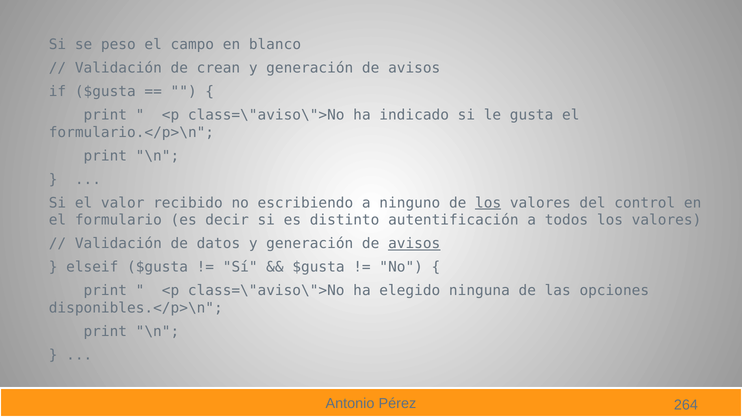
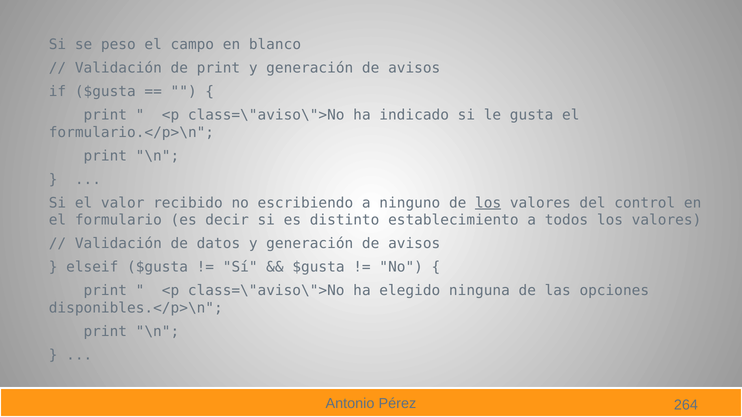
de crean: crean -> print (218, 68)
autentificación: autentificación -> establecimiento (453, 220)
avisos underline: present -> none (414, 244)
